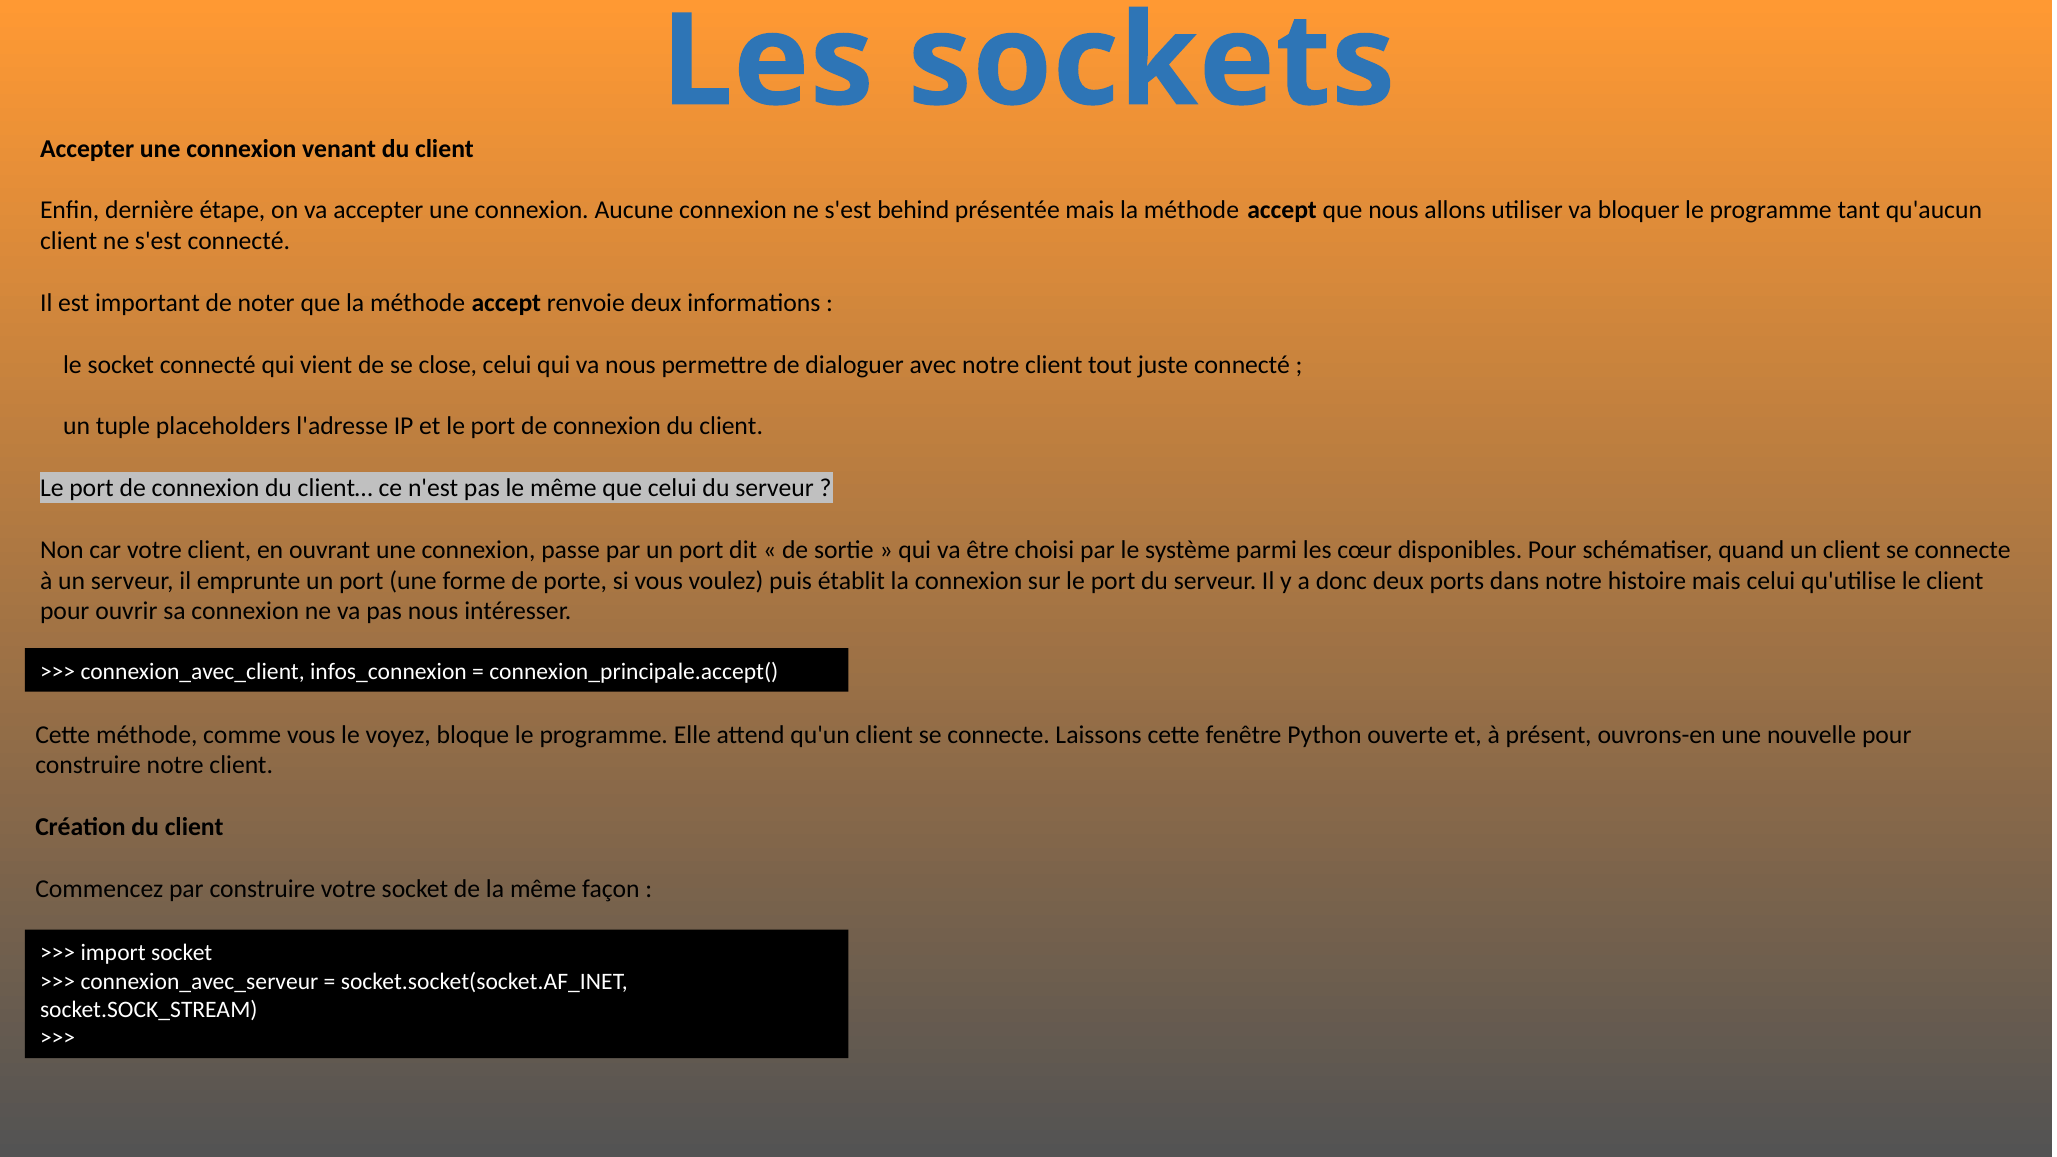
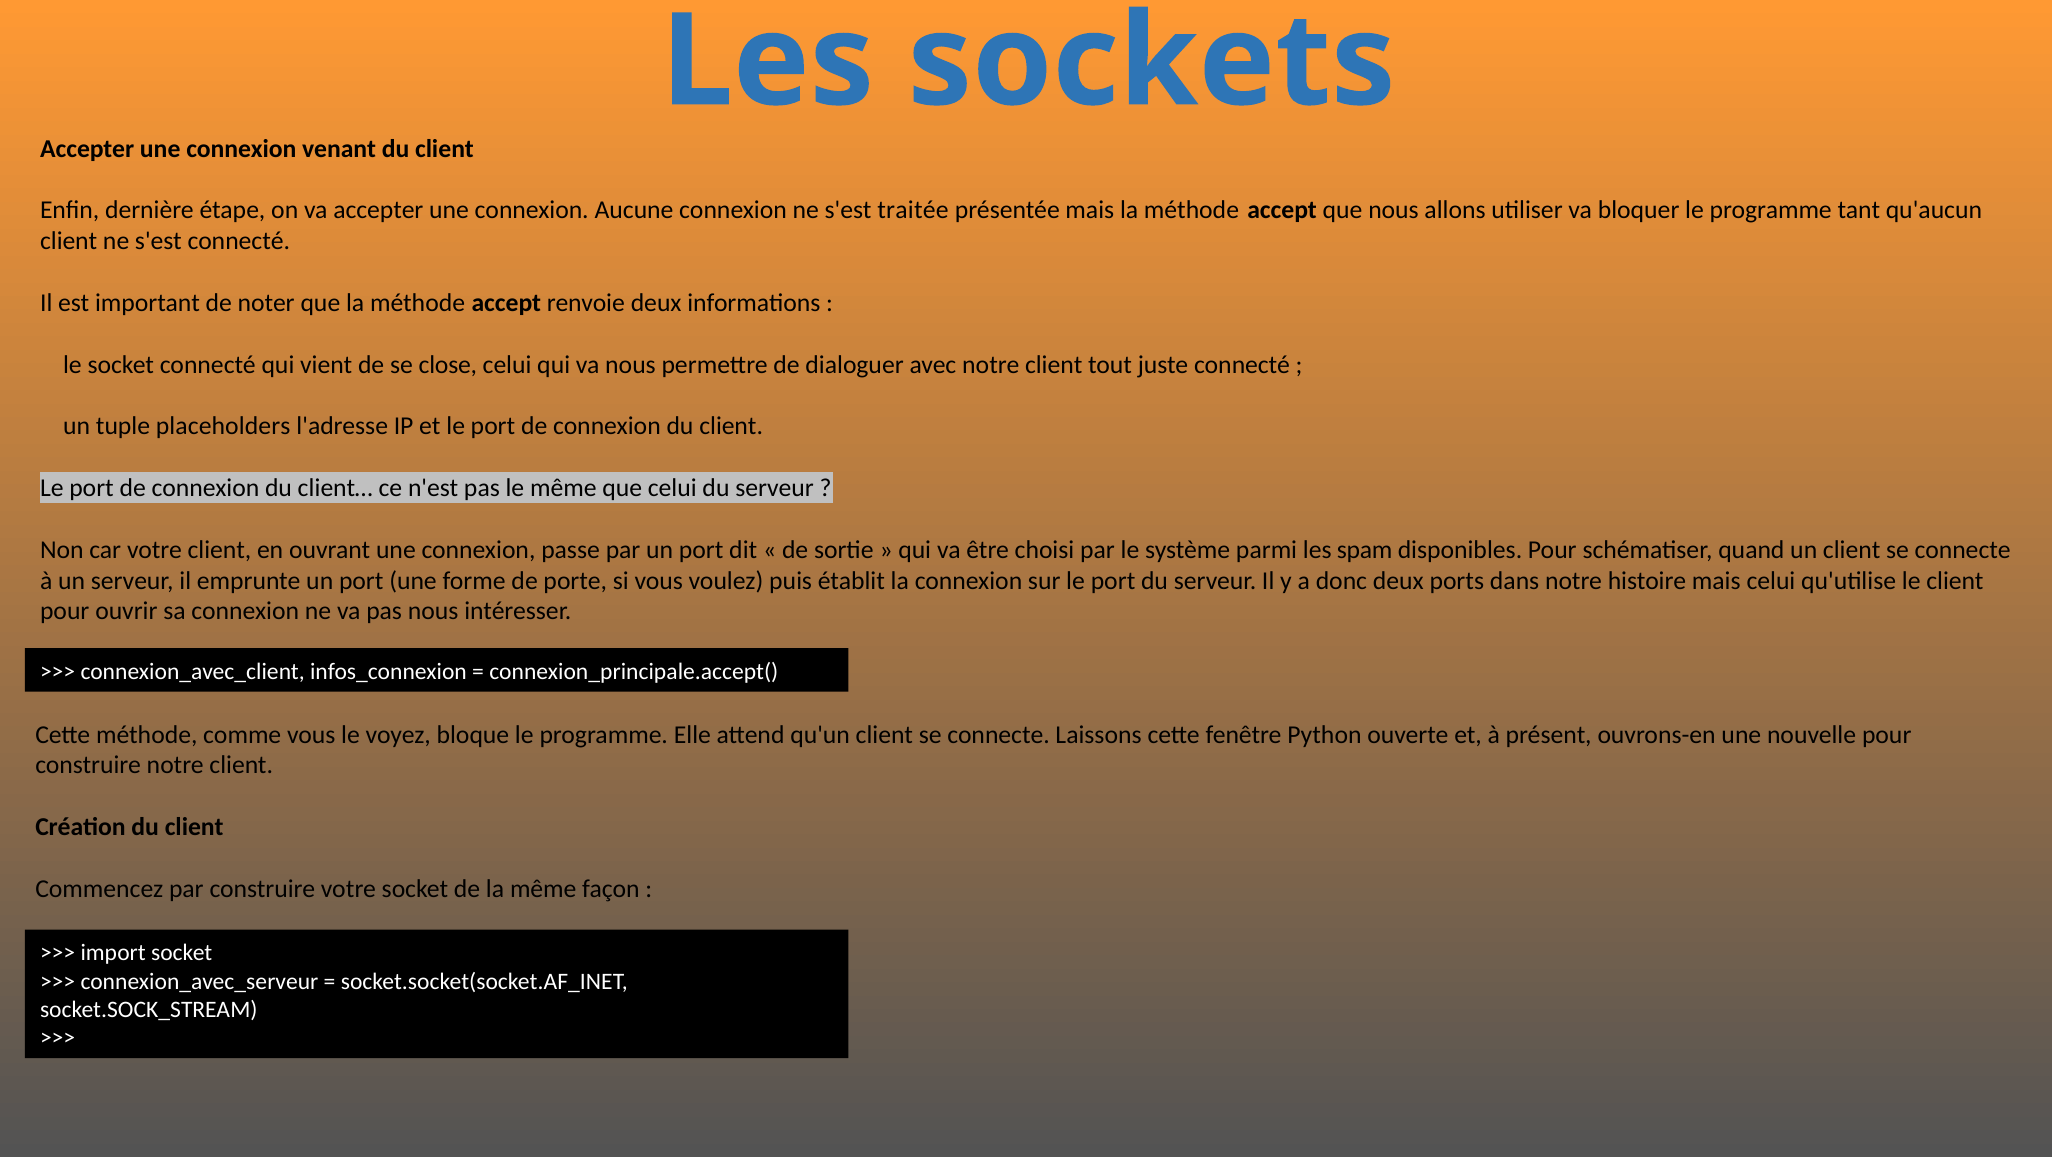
behind: behind -> traitée (913, 210)
cœur: cœur -> spam (1365, 550)
